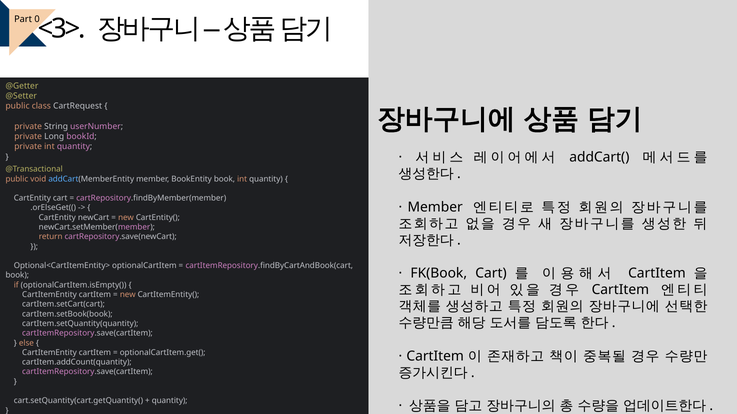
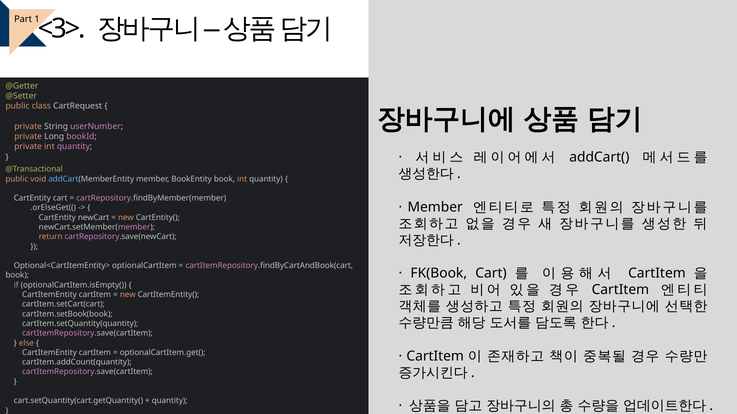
0: 0 -> 1 (37, 19)
